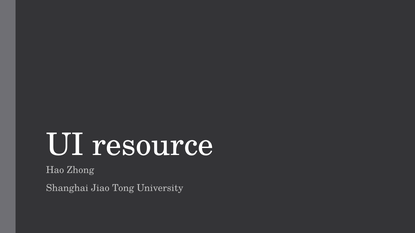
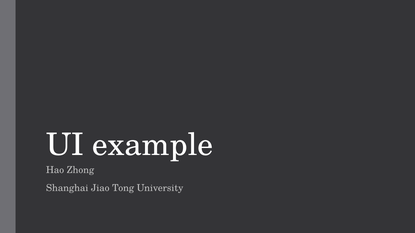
resource: resource -> example (153, 145)
